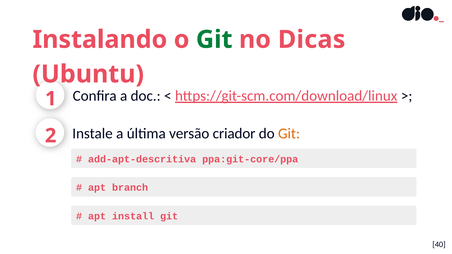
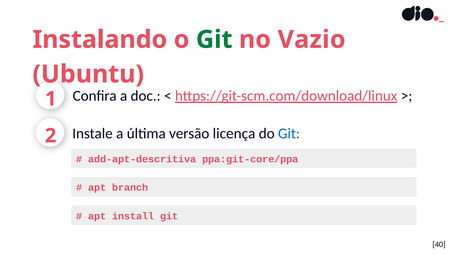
Dicas: Dicas -> Vazio (312, 40)
criador: criador -> licença (234, 134)
Git colour: orange -> blue (289, 134)
